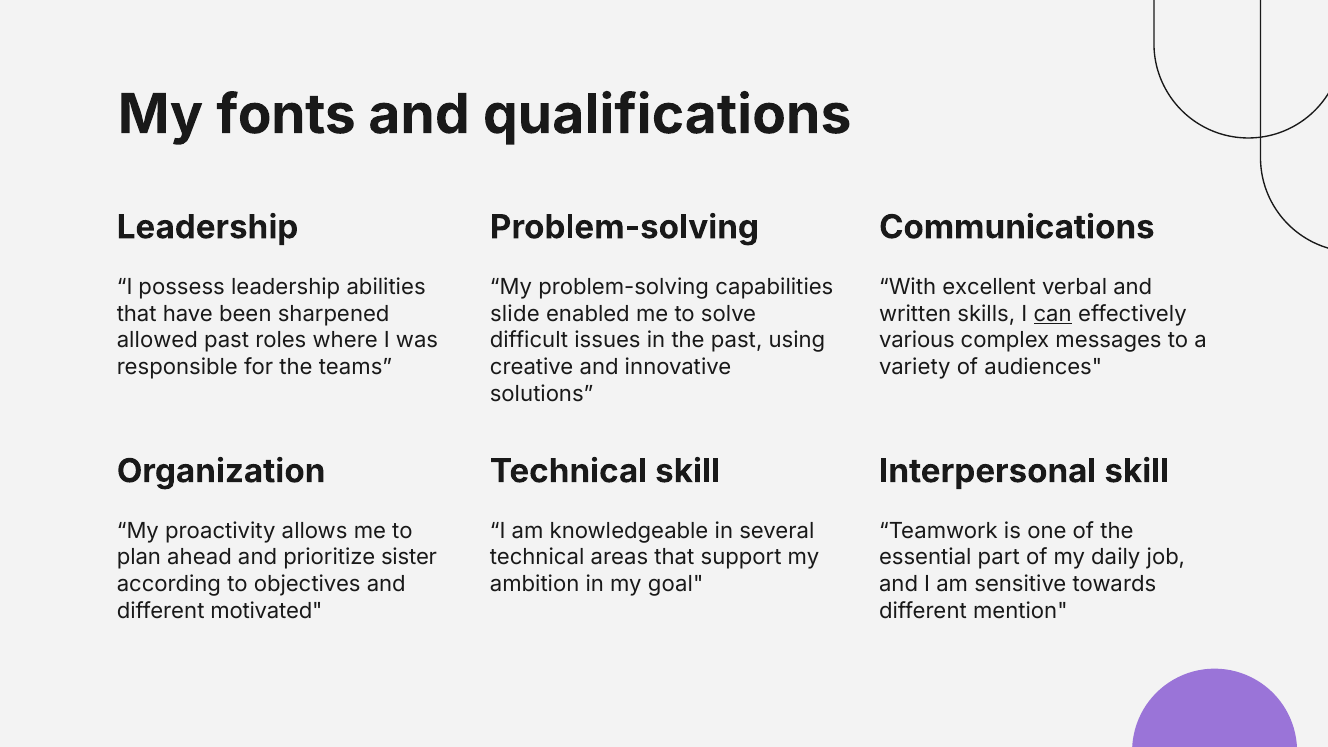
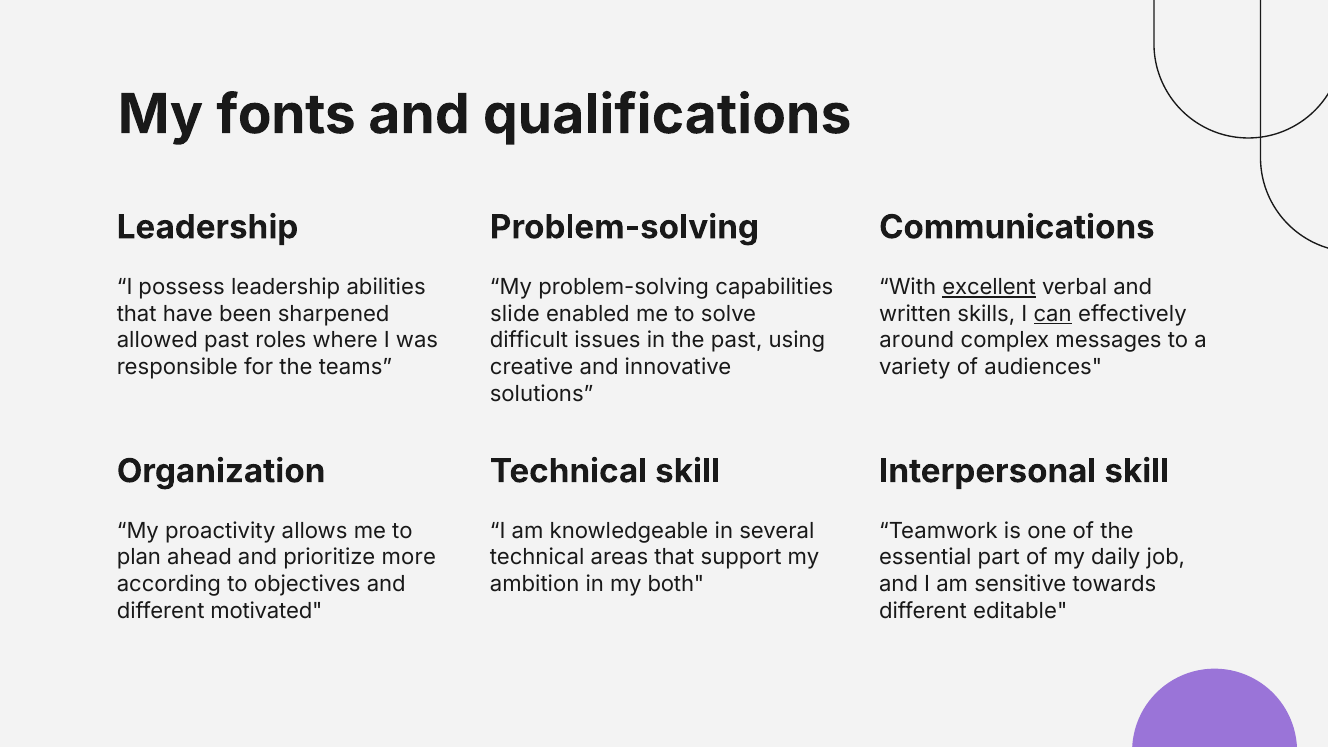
excellent underline: none -> present (989, 288)
various: various -> around (917, 341)
sister: sister -> more (409, 558)
goal: goal -> both (676, 584)
mention: mention -> editable (1020, 611)
